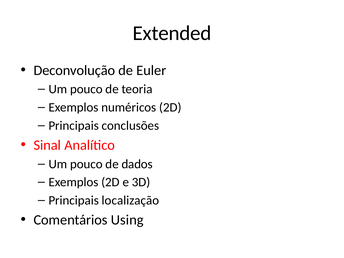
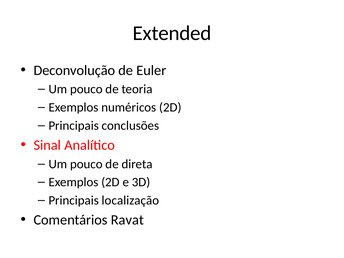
dados: dados -> direta (137, 164)
Using: Using -> Ravat (127, 220)
